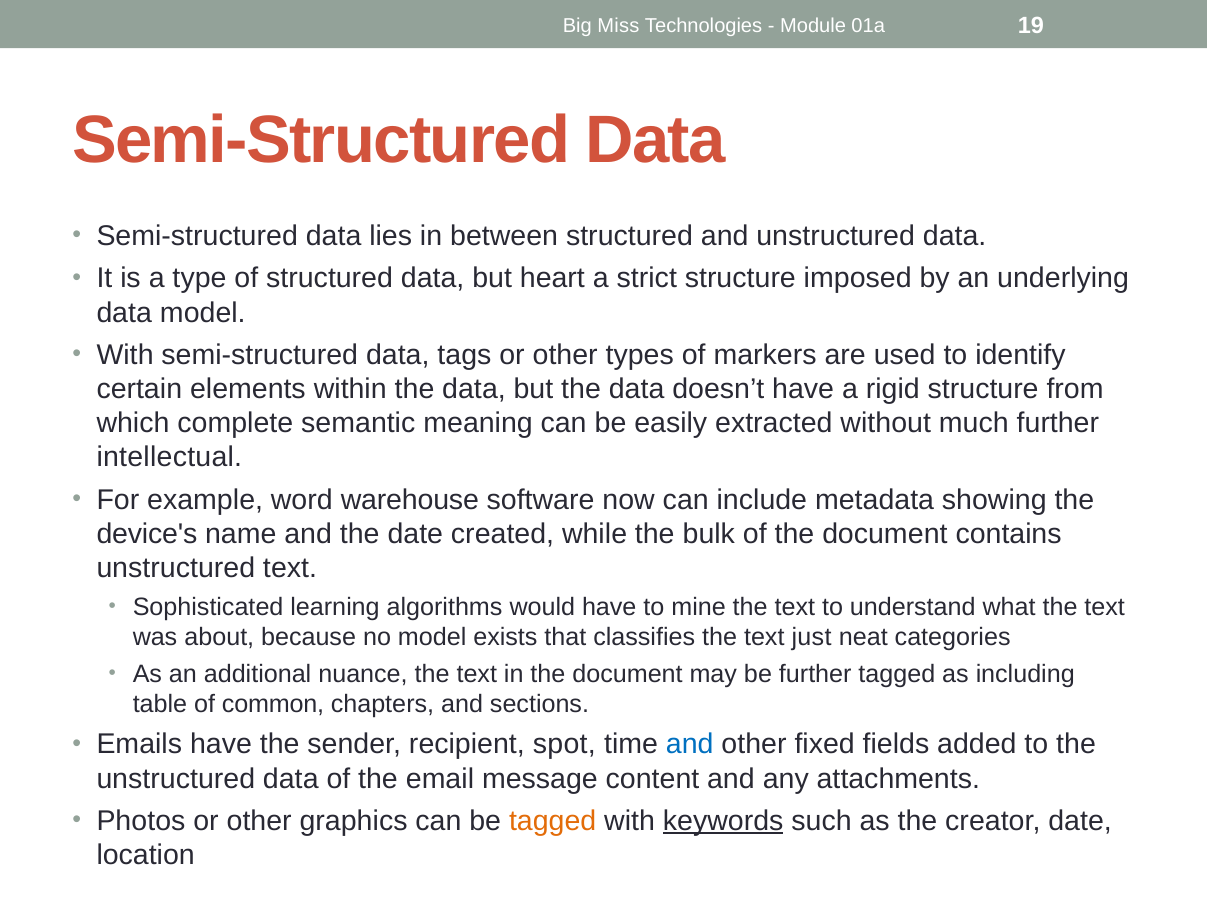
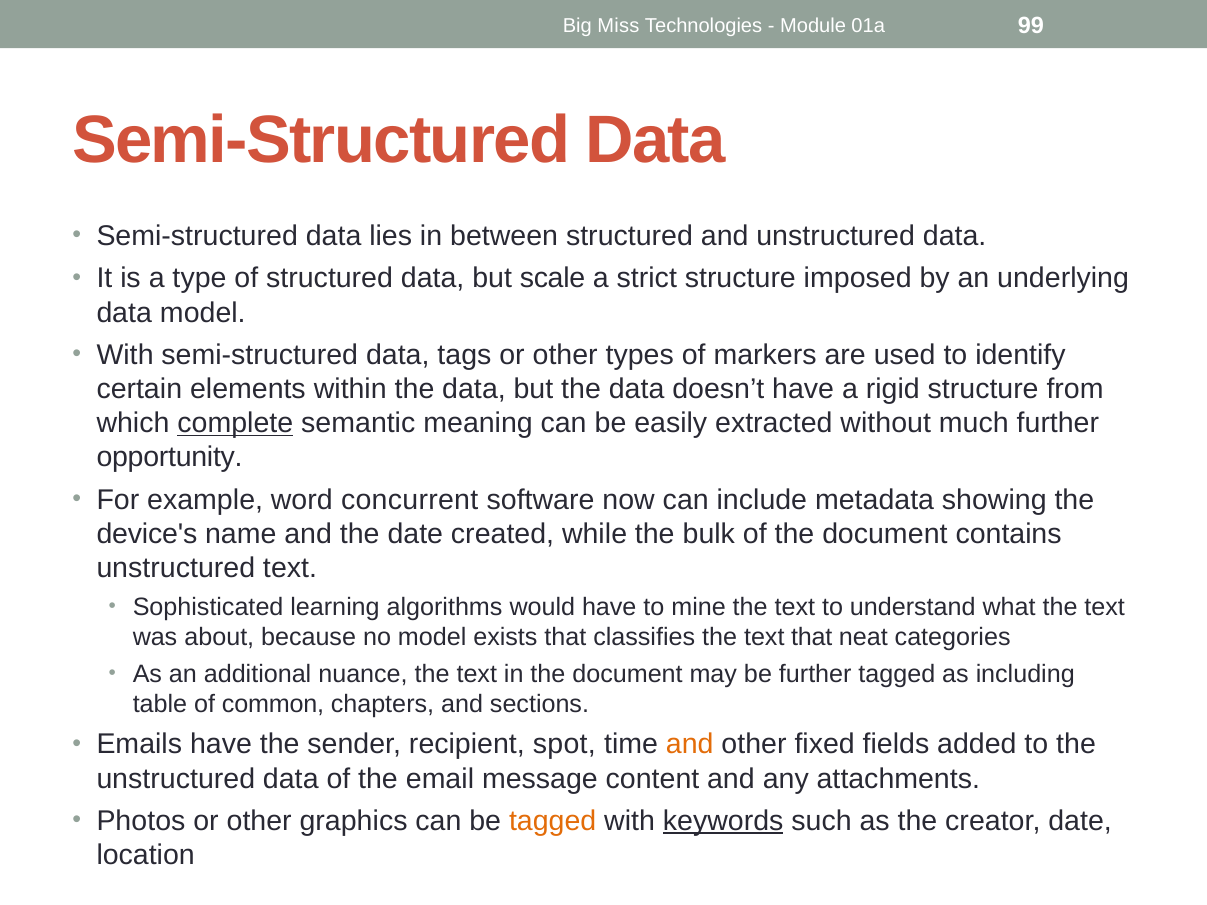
19: 19 -> 99 (1031, 26)
heart: heart -> scale (553, 279)
complete underline: none -> present (235, 423)
intellectual: intellectual -> opportunity (170, 458)
warehouse: warehouse -> concurrent (410, 500)
text just: just -> that (812, 637)
and colour: blue -> orange (690, 745)
